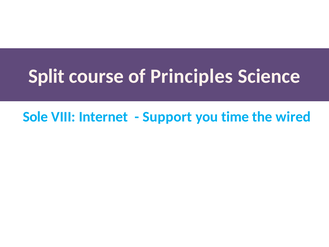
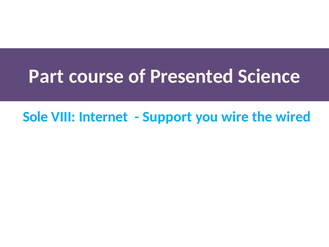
Split: Split -> Part (46, 76)
Principles: Principles -> Presented (192, 76)
time: time -> wire (235, 117)
